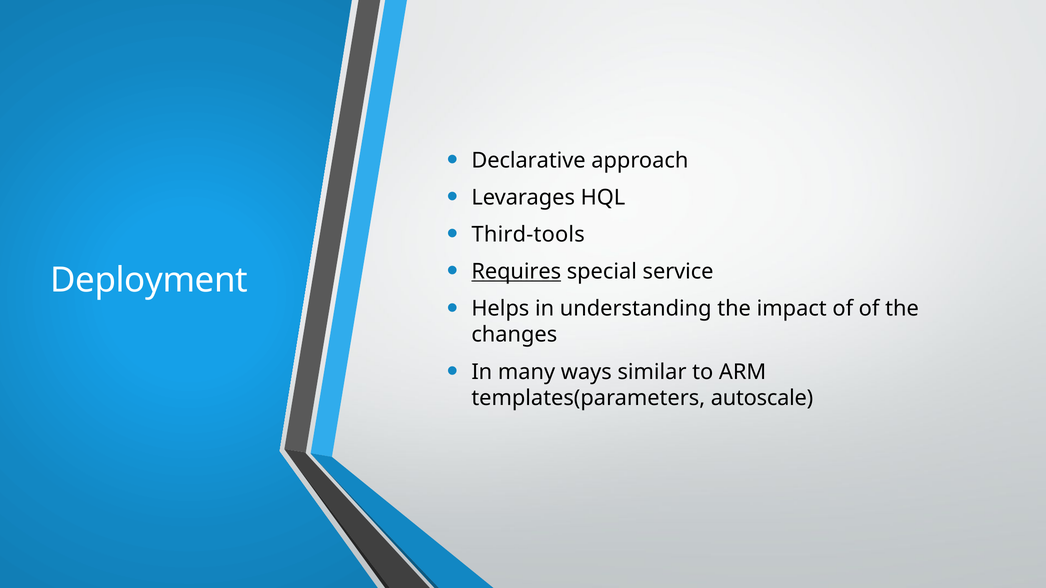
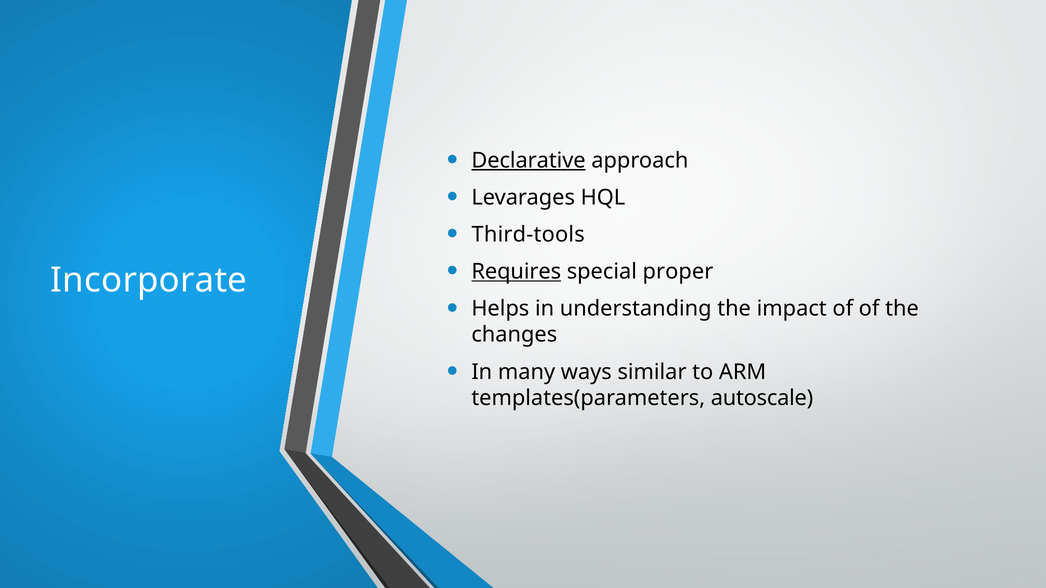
Declarative underline: none -> present (529, 160)
service: service -> proper (678, 272)
Deployment: Deployment -> Incorporate (149, 280)
